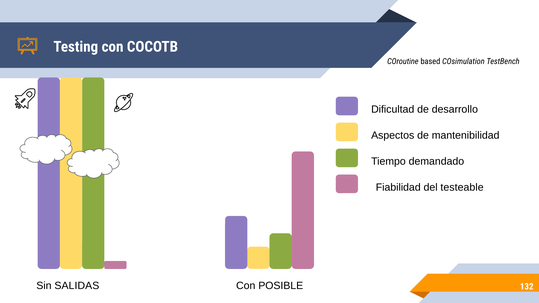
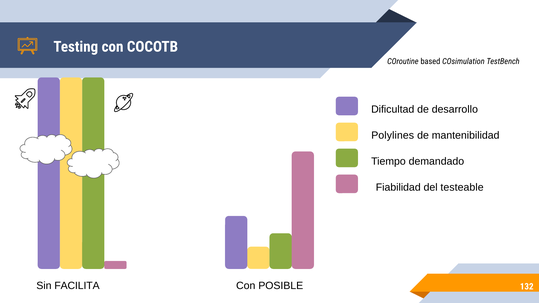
Aspectos: Aspectos -> Polylines (393, 136)
SALIDAS: SALIDAS -> FACILITA (77, 286)
